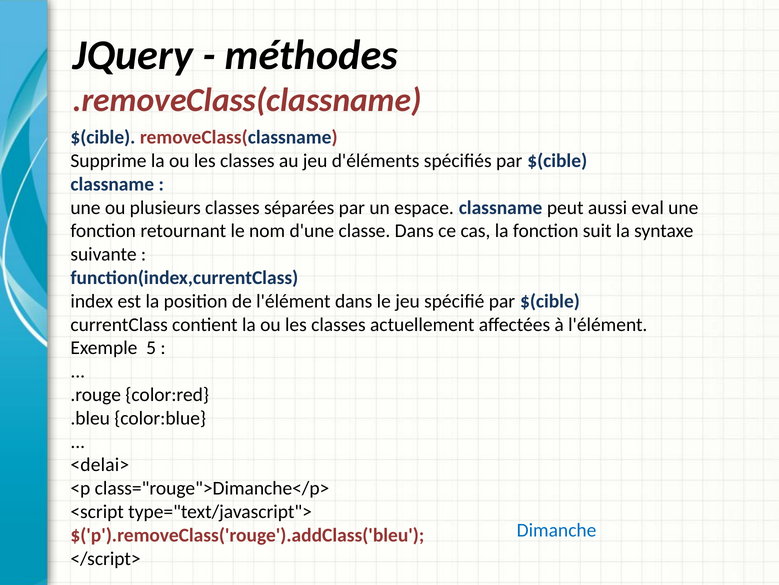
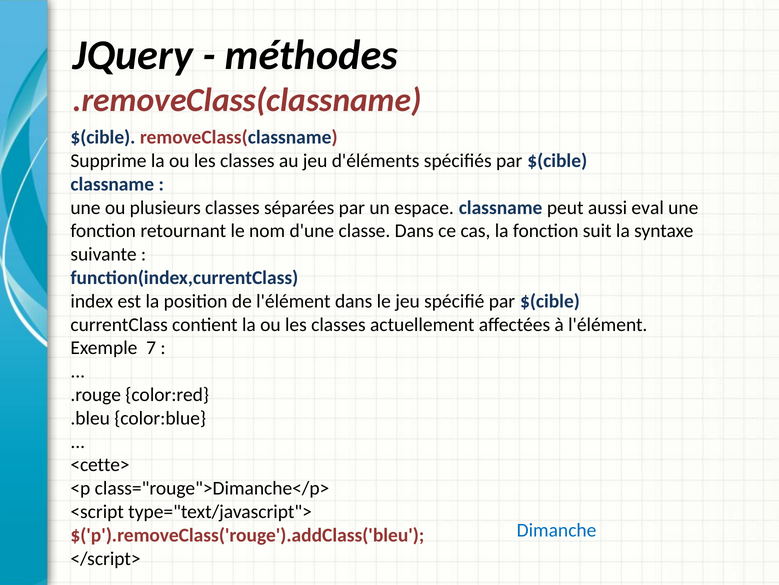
5: 5 -> 7 (151, 348)
<delai>: <delai> -> <cette> (100, 464)
